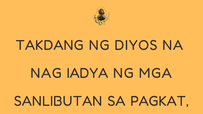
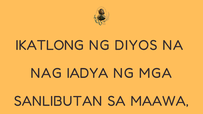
TAKDANG: TAKDANG -> IKATLONG (50, 45)
PAGKAT: PAGKAT -> MAAWA (160, 101)
